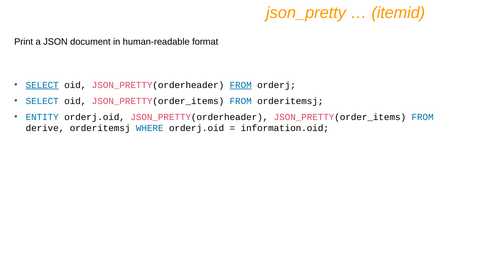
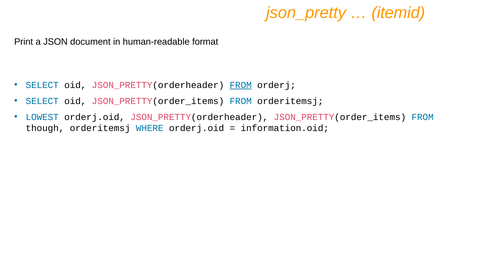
SELECT underline: present -> none (42, 85)
ENTITY: ENTITY -> LOWEST (42, 117)
derive: derive -> though (45, 128)
